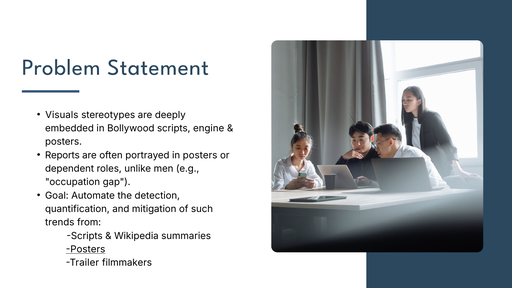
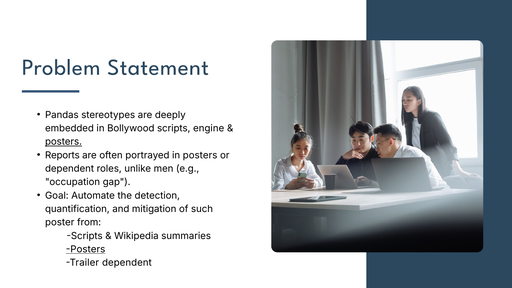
Visuals: Visuals -> Pandas (62, 115)
posters underline: none -> present (64, 142)
trends: trends -> poster (60, 222)
Trailer filmmakers: filmmakers -> dependent (127, 263)
